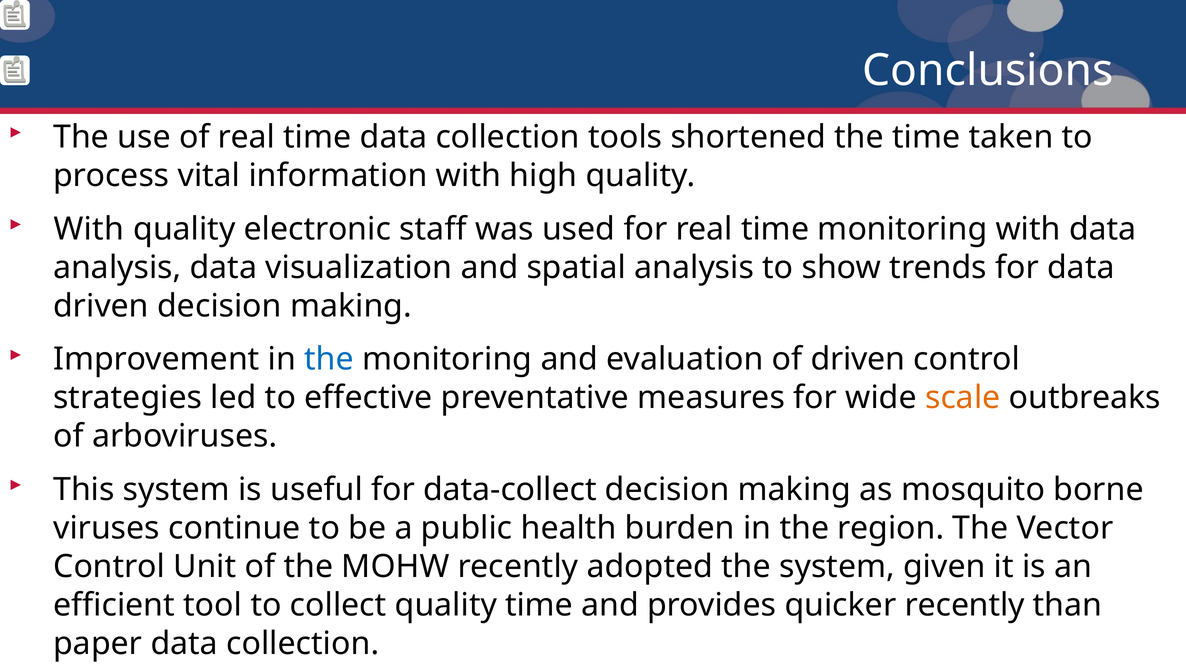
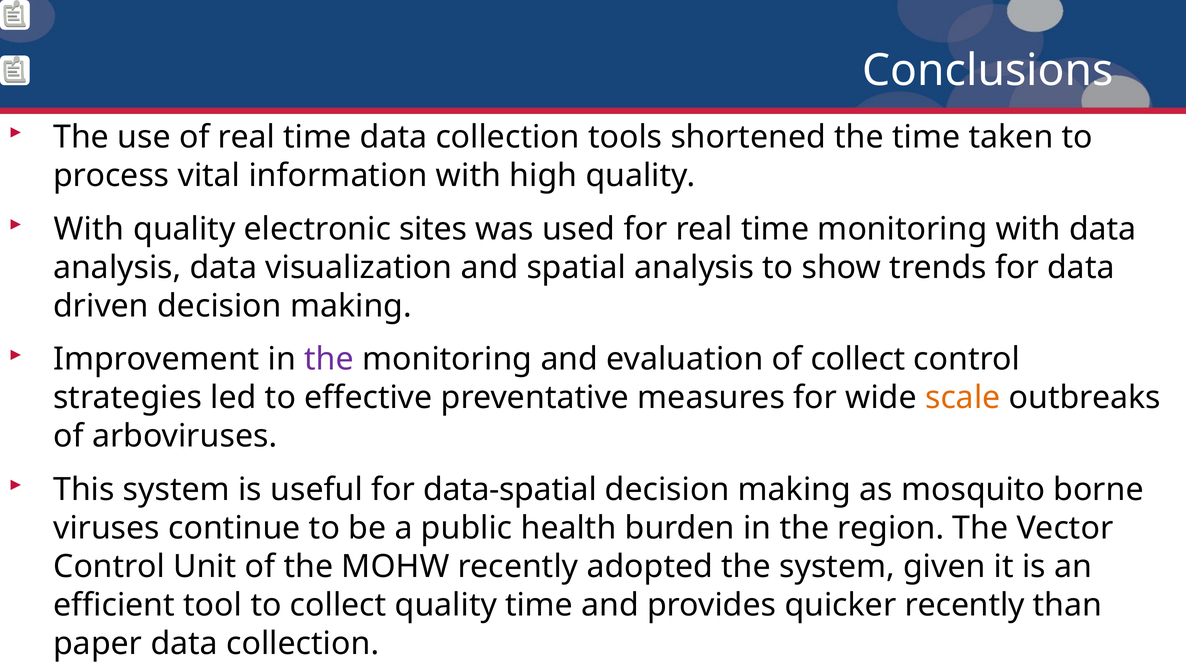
staff: staff -> sites (433, 229)
the colour: blue -> purple (329, 359)
of driven: driven -> collect (858, 359)
data-collect: data-collect -> data-spatial (510, 490)
